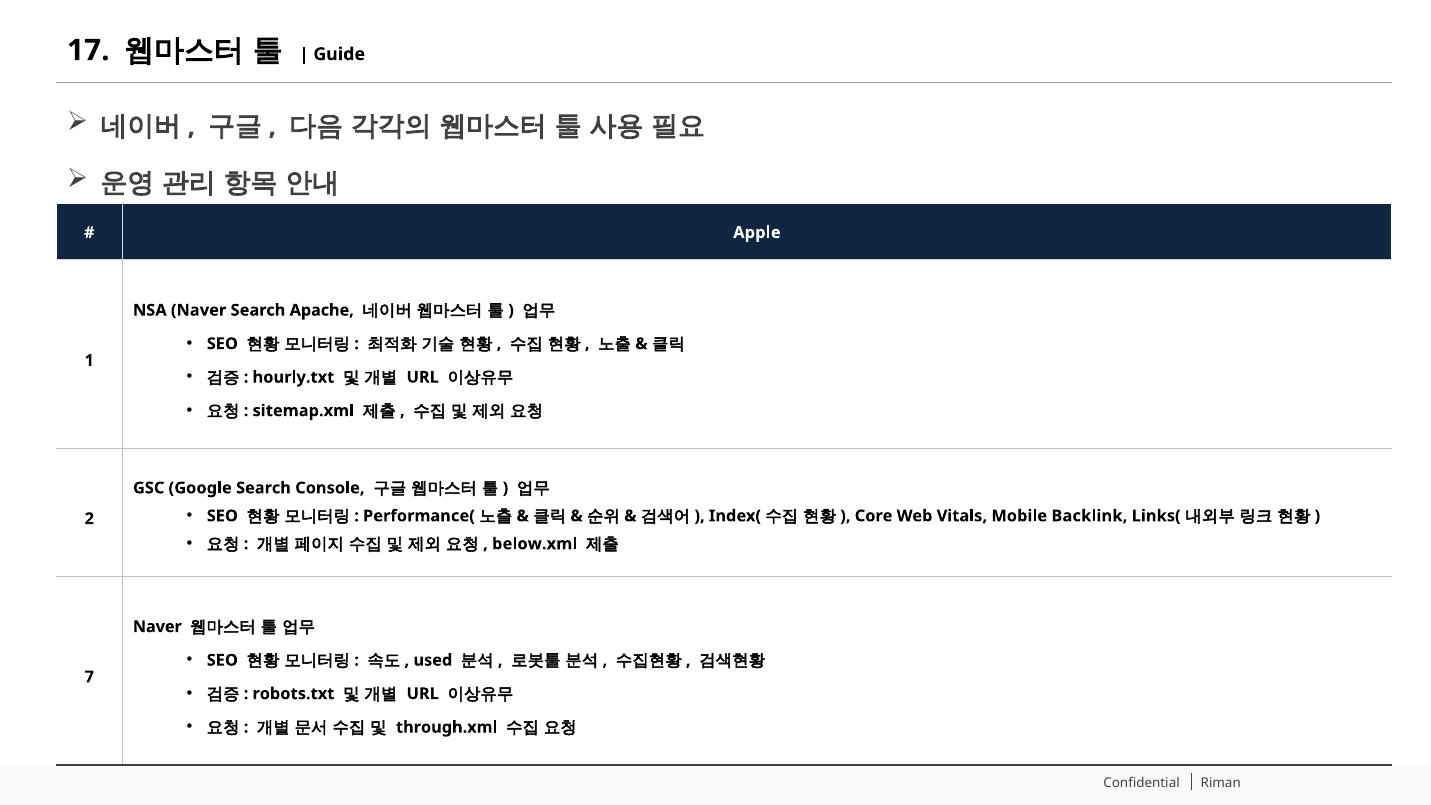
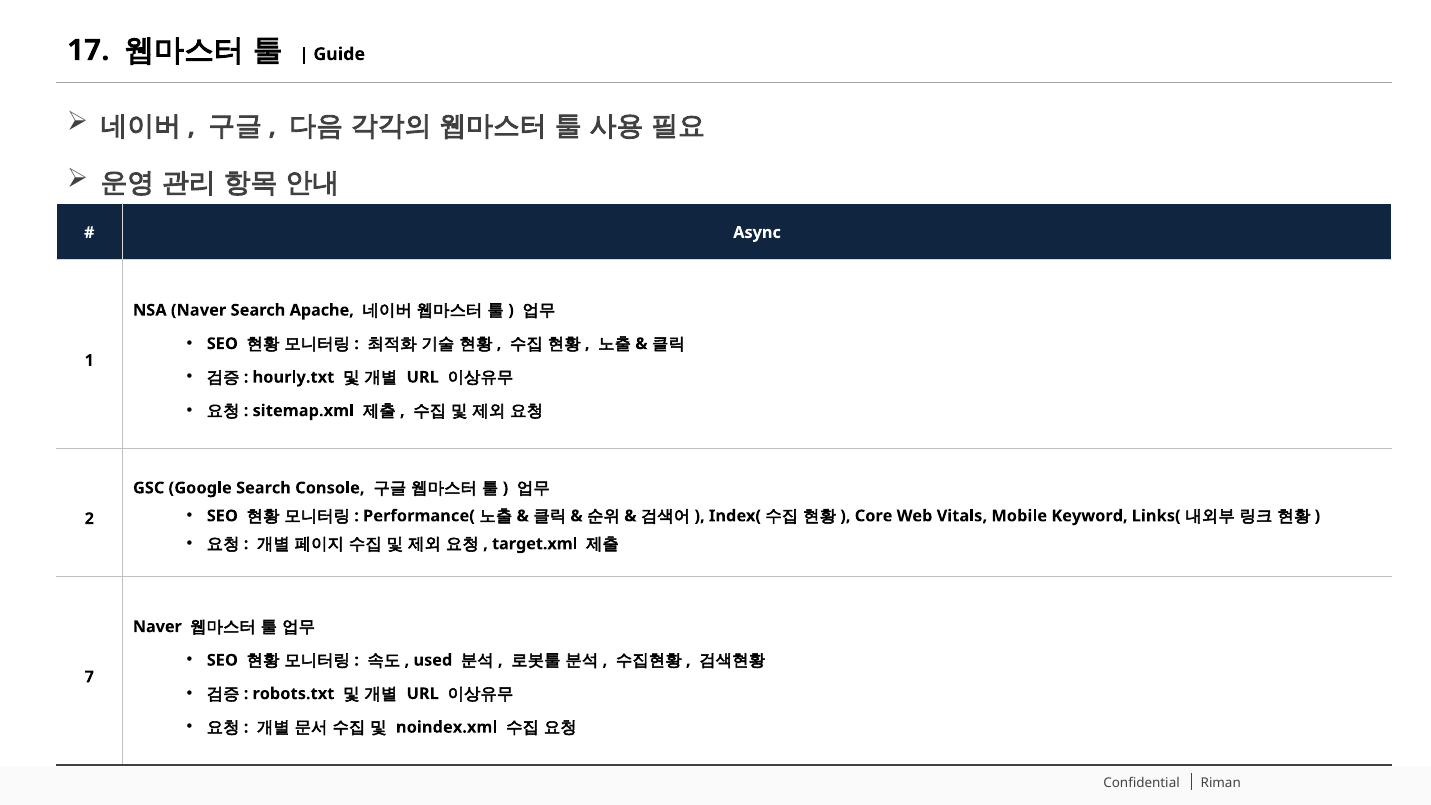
Apple: Apple -> Async (757, 233)
Backlink: Backlink -> Keyword (1089, 516)
below.xml: below.xml -> target.xml (535, 544)
through.xml: through.xml -> noindex.xml (447, 727)
